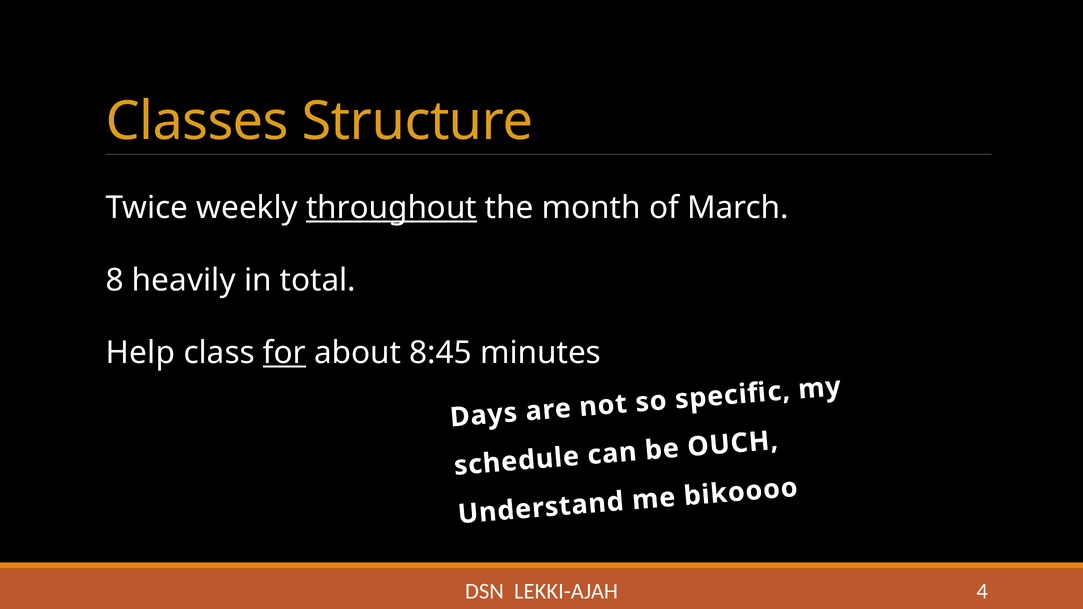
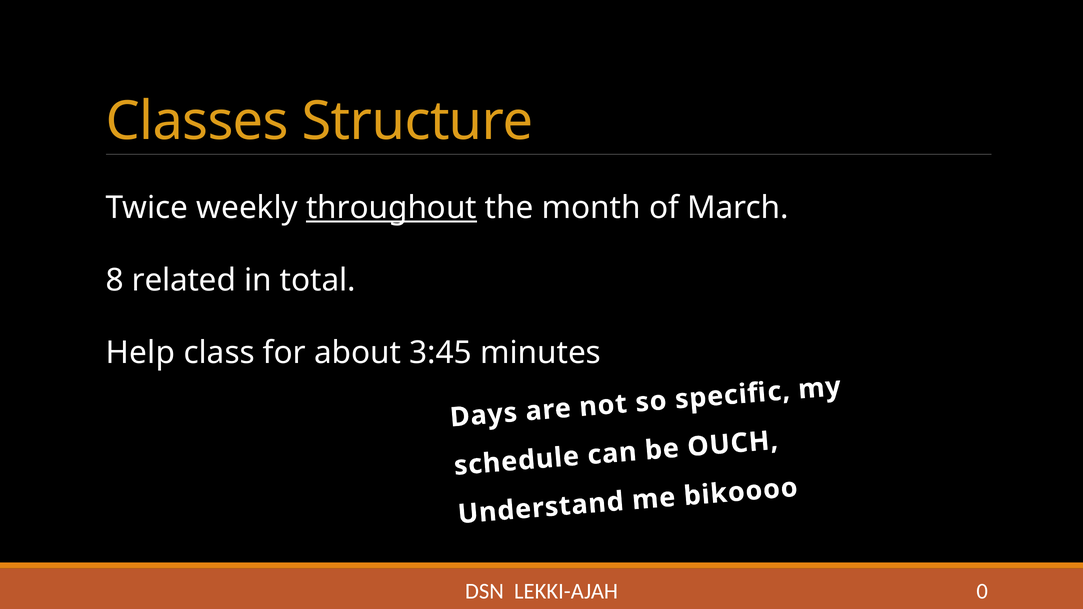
heavily: heavily -> related (184, 281)
for underline: present -> none (284, 353)
8:45: 8:45 -> 3:45 (441, 353)
4: 4 -> 0 (982, 591)
